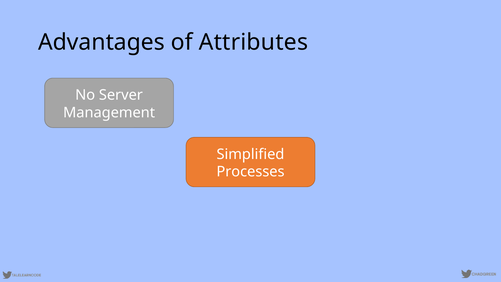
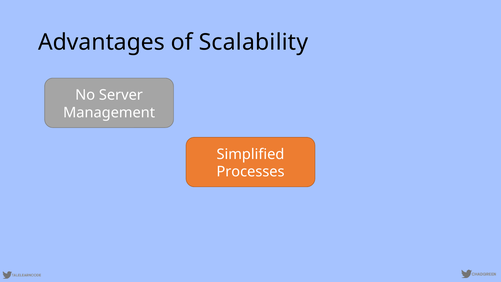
Attributes: Attributes -> Scalability (253, 42)
